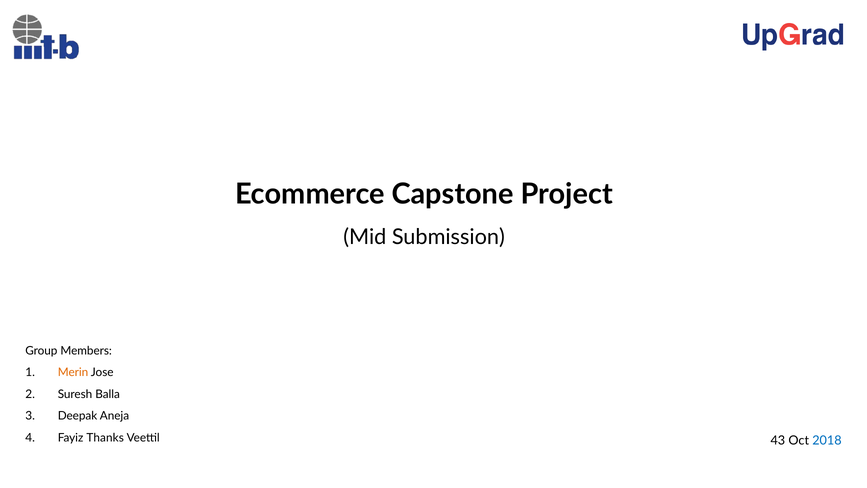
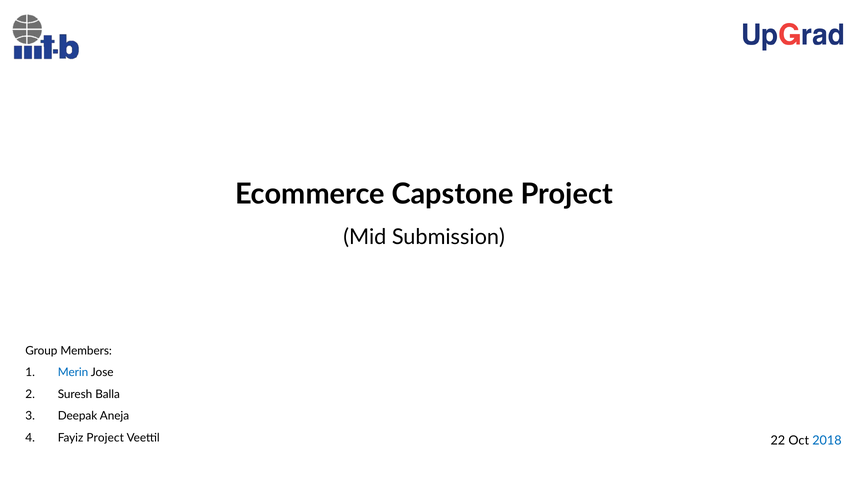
Merin colour: orange -> blue (73, 372)
Fayiz Thanks: Thanks -> Project (105, 437)
43: 43 -> 22 (778, 440)
